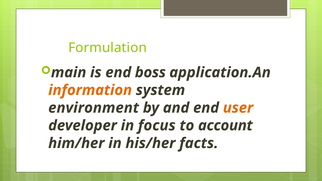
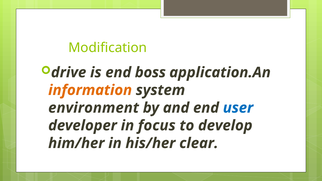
Formulation: Formulation -> Modification (108, 48)
main: main -> drive (69, 72)
user colour: orange -> blue (238, 108)
account: account -> develop (225, 126)
facts: facts -> clear (199, 143)
